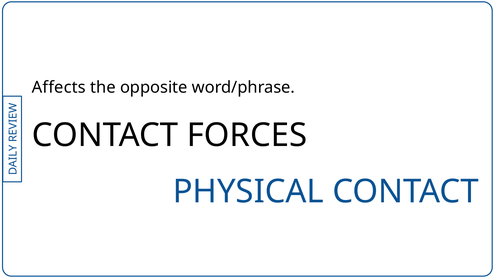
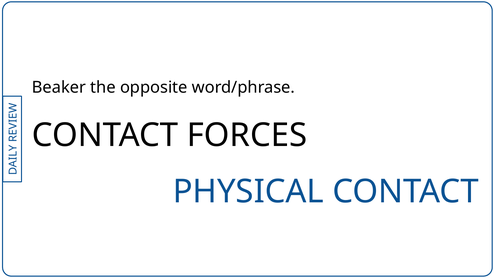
Affects: Affects -> Beaker (59, 87)
